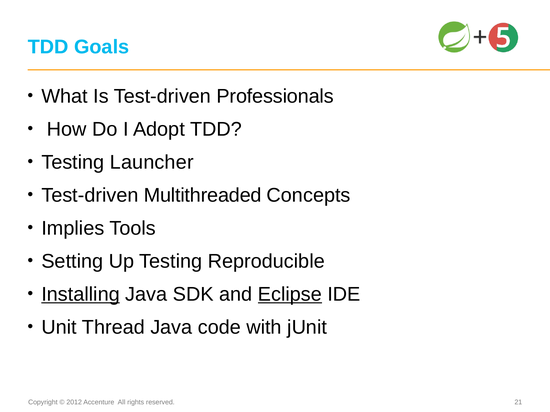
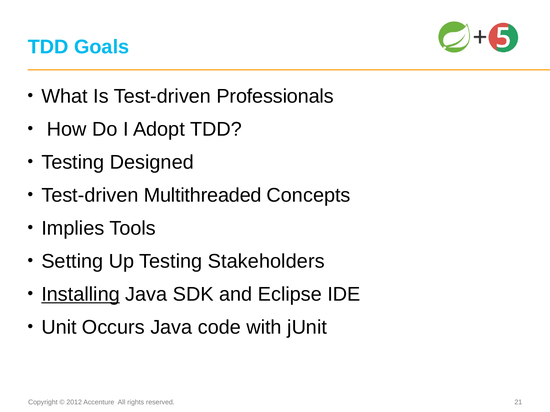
Launcher: Launcher -> Designed (152, 162)
Reproducible: Reproducible -> Stakeholders (266, 262)
Eclipse underline: present -> none (290, 295)
Thread: Thread -> Occurs (113, 328)
